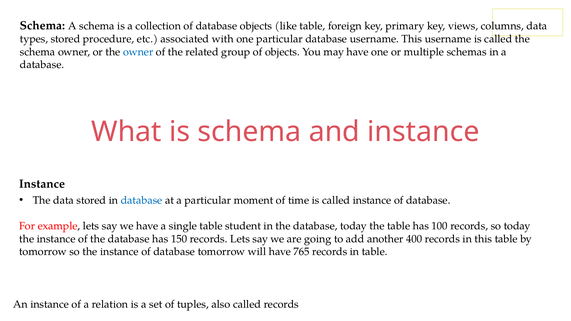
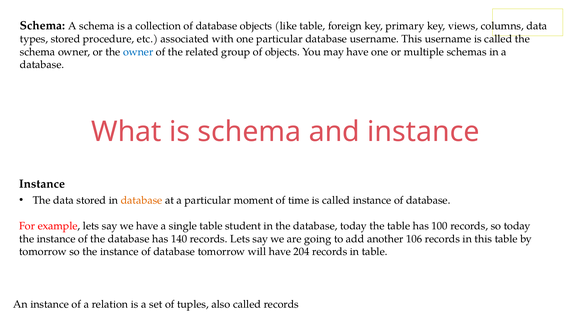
database colour: blue -> orange (142, 200)
150: 150 -> 140 (179, 239)
400: 400 -> 106 (414, 239)
765: 765 -> 204 (301, 252)
